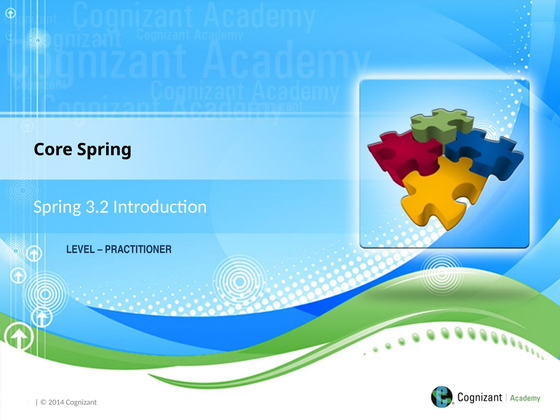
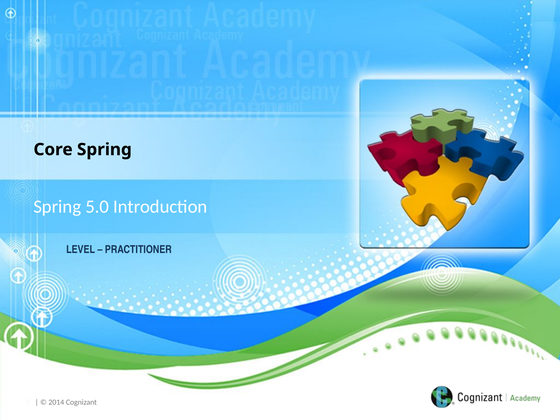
3.2: 3.2 -> 5.0 (97, 207)
